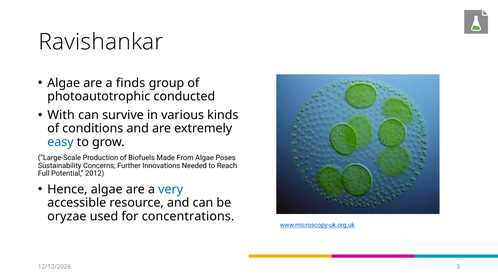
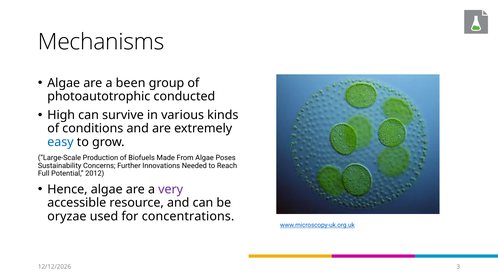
Ravishankar: Ravishankar -> Mechanisms (101, 42)
finds: finds -> been (131, 83)
With: With -> High (61, 115)
very colour: blue -> purple (171, 189)
